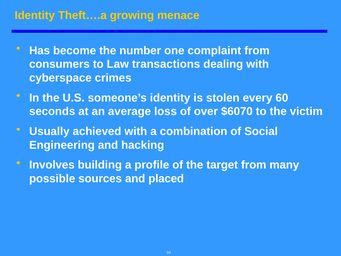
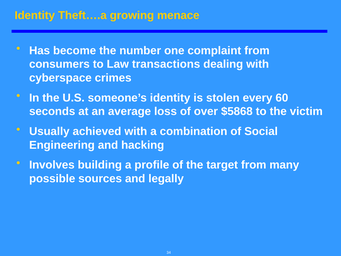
$6070: $6070 -> $5868 (237, 111)
placed: placed -> legally (166, 178)
